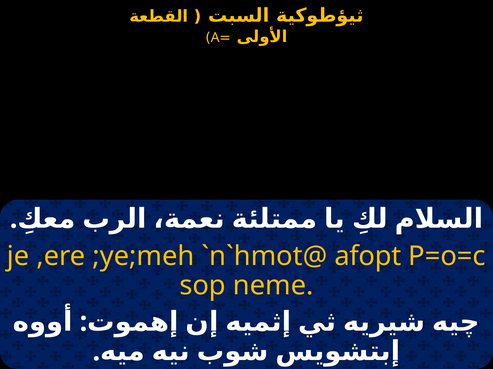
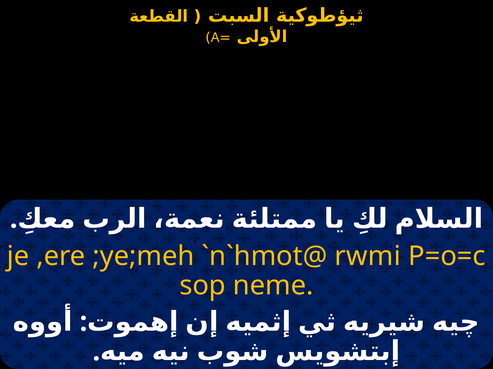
afopt: afopt -> rwmi (368, 257)
